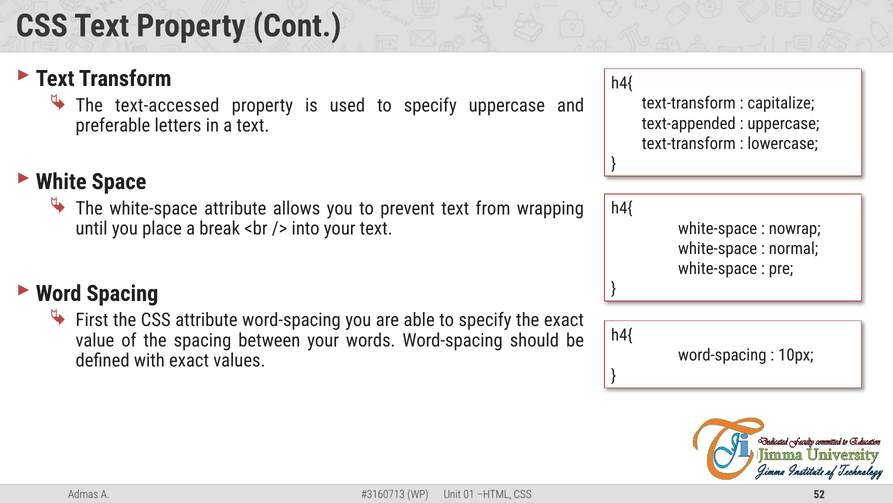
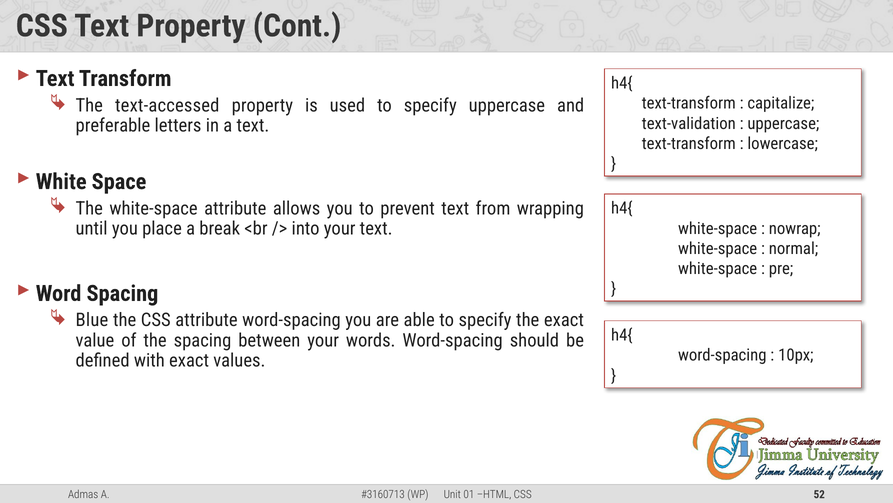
text-appended: text-appended -> text-validation (689, 123)
First: First -> Blue (92, 320)
